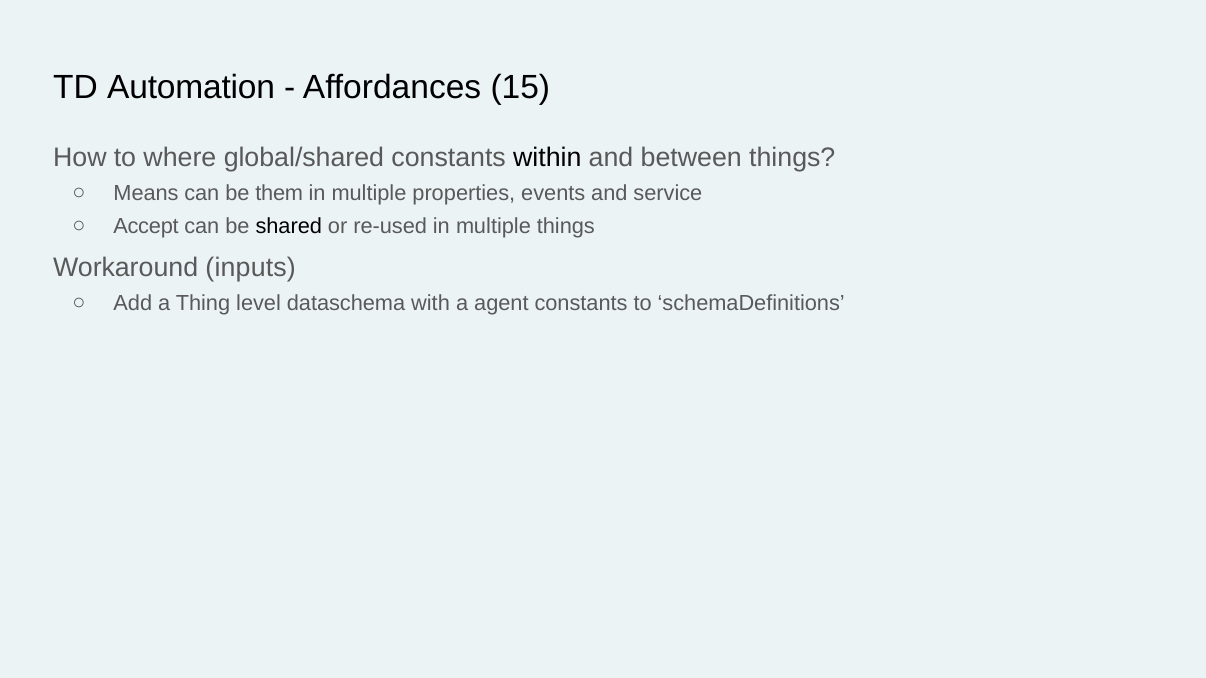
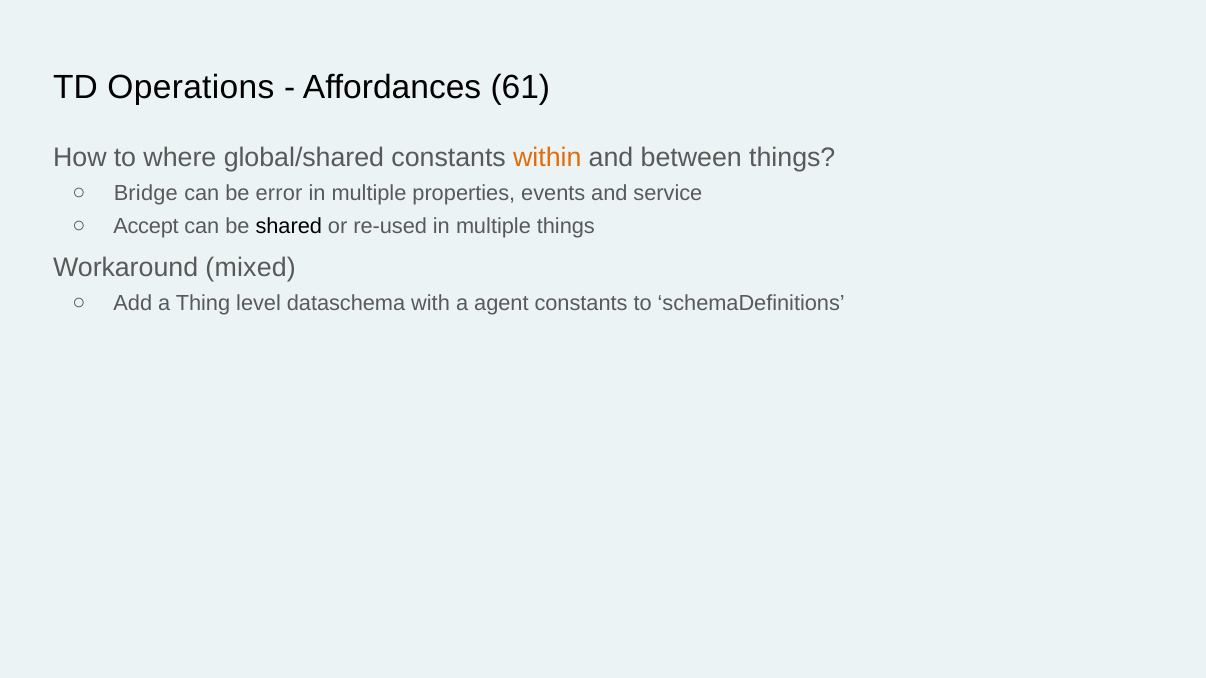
Automation: Automation -> Operations (191, 87)
15: 15 -> 61 (520, 87)
within colour: black -> orange (547, 157)
Means: Means -> Bridge (146, 193)
them: them -> error (279, 193)
inputs: inputs -> mixed (251, 268)
